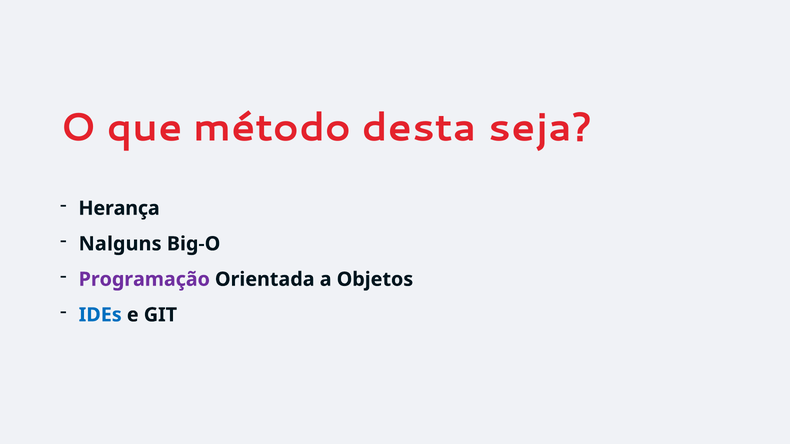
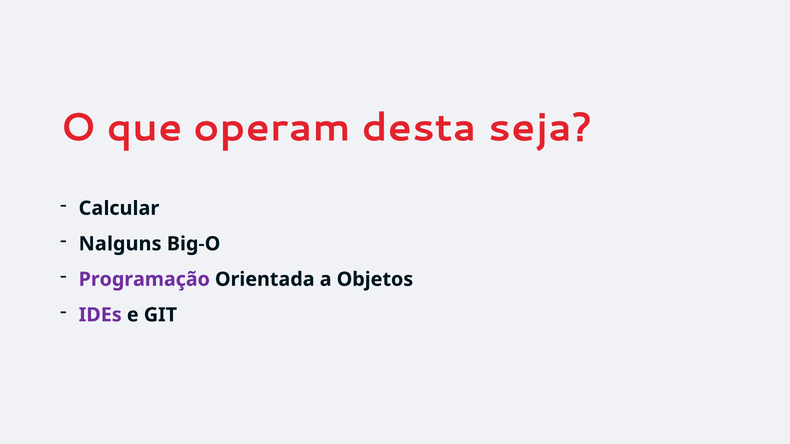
método: método -> operam (272, 128)
Herança: Herança -> Calcular (119, 208)
IDEs colour: blue -> purple (100, 315)
